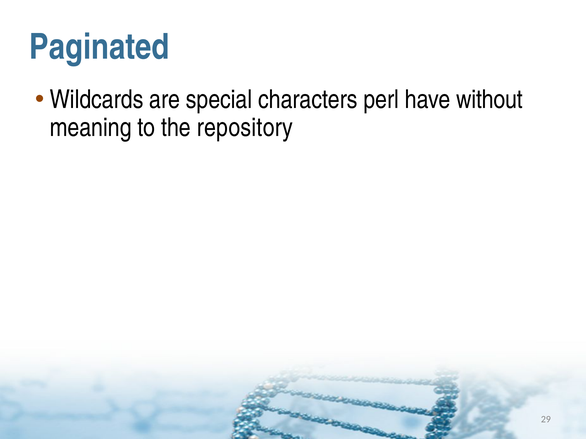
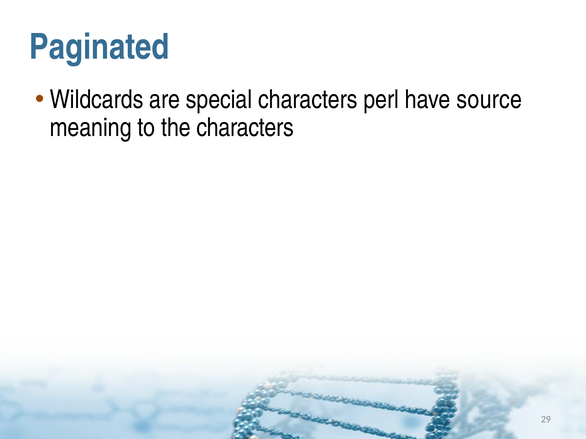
without: without -> source (489, 100)
the repository: repository -> characters (245, 128)
